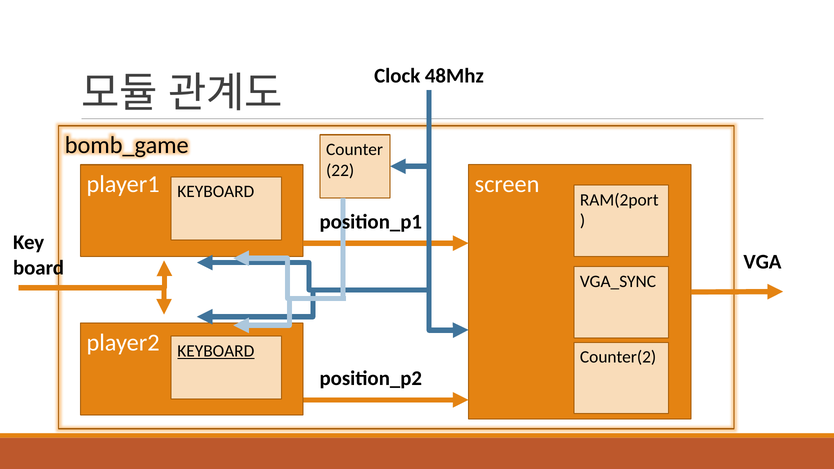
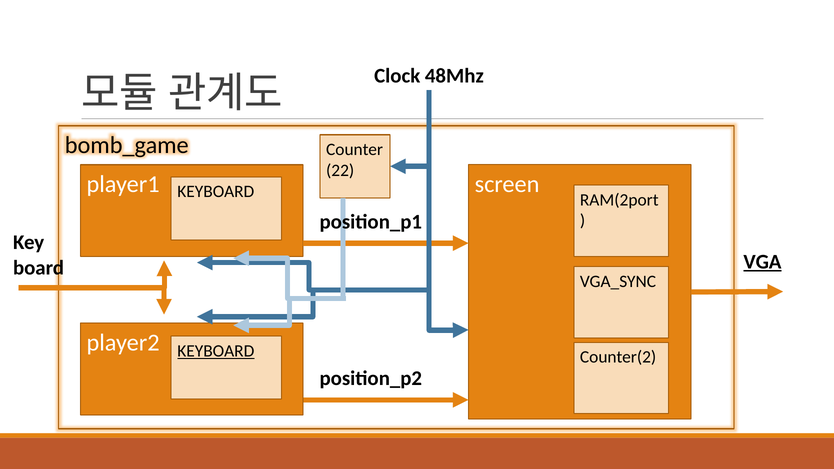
VGA underline: none -> present (762, 262)
